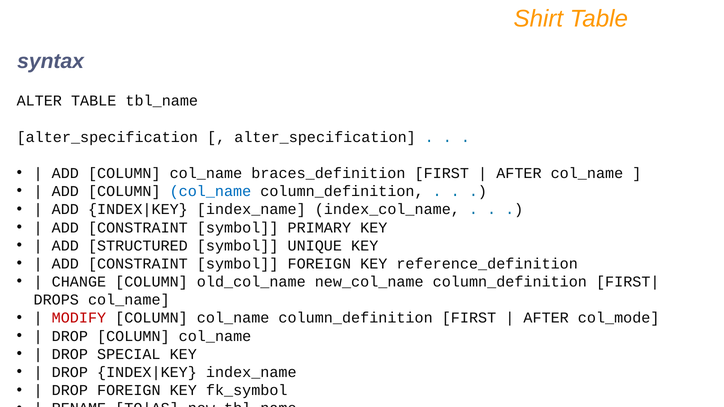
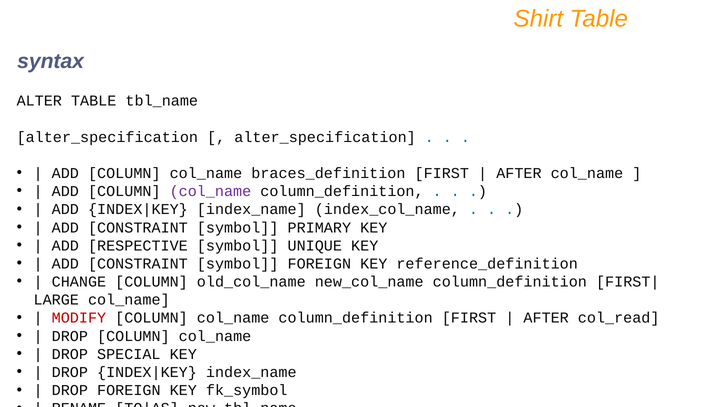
col_name colour: blue -> purple (210, 191)
STRUCTURED: STRUCTURED -> RESPECTIVE (138, 246)
DROPS: DROPS -> LARGE (56, 300)
col_mode: col_mode -> col_read (619, 318)
